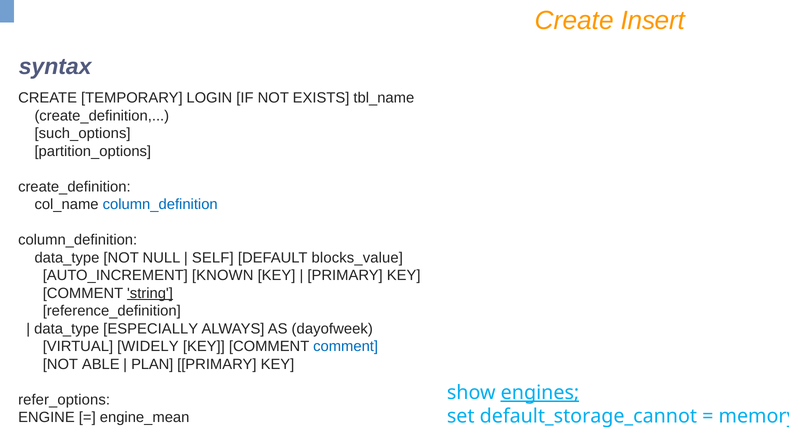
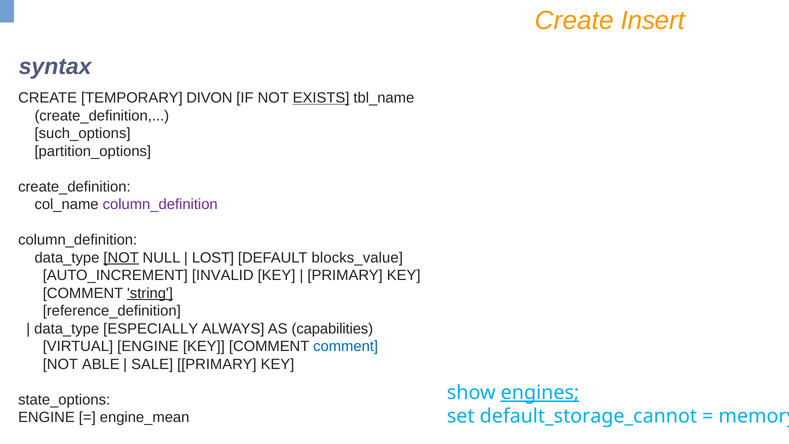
LOGIN: LOGIN -> DIVON (209, 98)
EXISTS underline: none -> present (321, 98)
column_definition colour: blue -> purple (160, 204)
NOT underline: none -> present (121, 258)
SELF: SELF -> LOST (213, 258)
KNOWN: KNOWN -> INVALID (223, 275)
dayofweek: dayofweek -> capabilities (332, 329)
VIRTUAL WIDELY: WIDELY -> ENGINE (148, 346)
PLAN: PLAN -> SALE (152, 364)
refer_options: refer_options -> state_options (64, 400)
